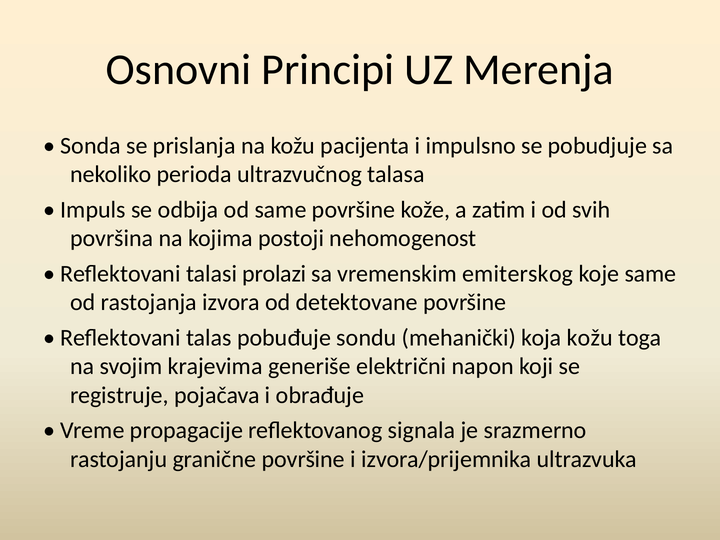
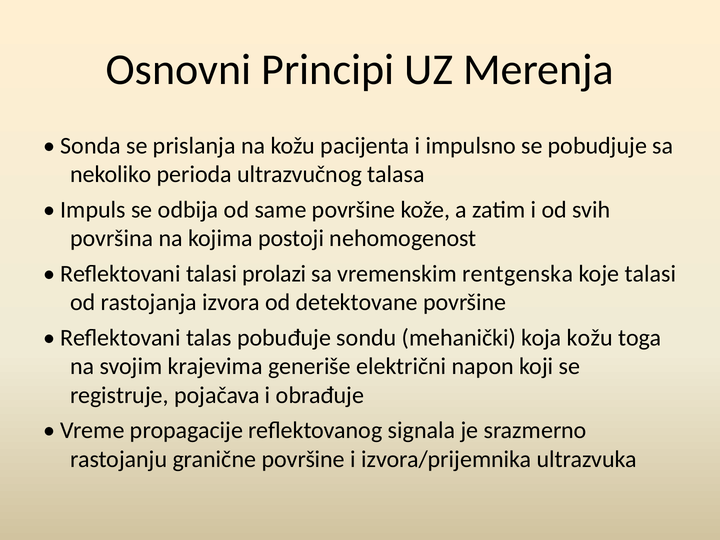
emiterskog: emiterskog -> rentgenska (518, 274)
koje same: same -> talasi (650, 274)
